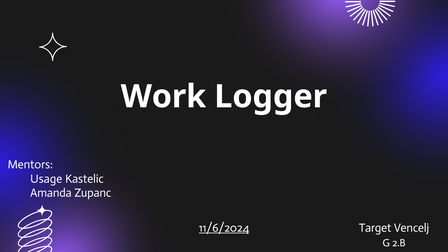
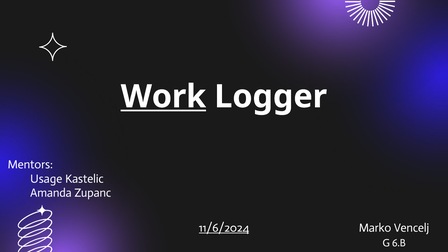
Work underline: none -> present (163, 97)
Target: Target -> Marko (375, 228)
2.B: 2.B -> 6.B (399, 243)
